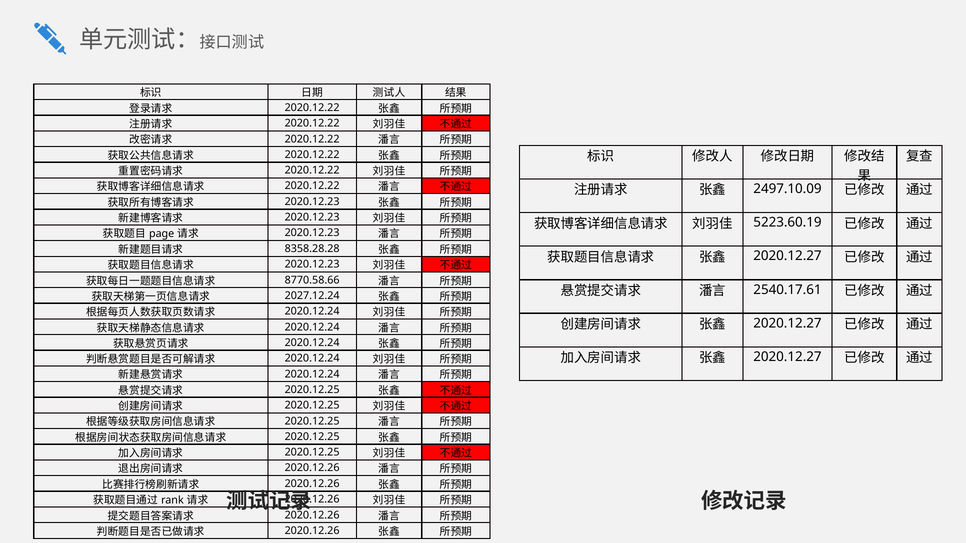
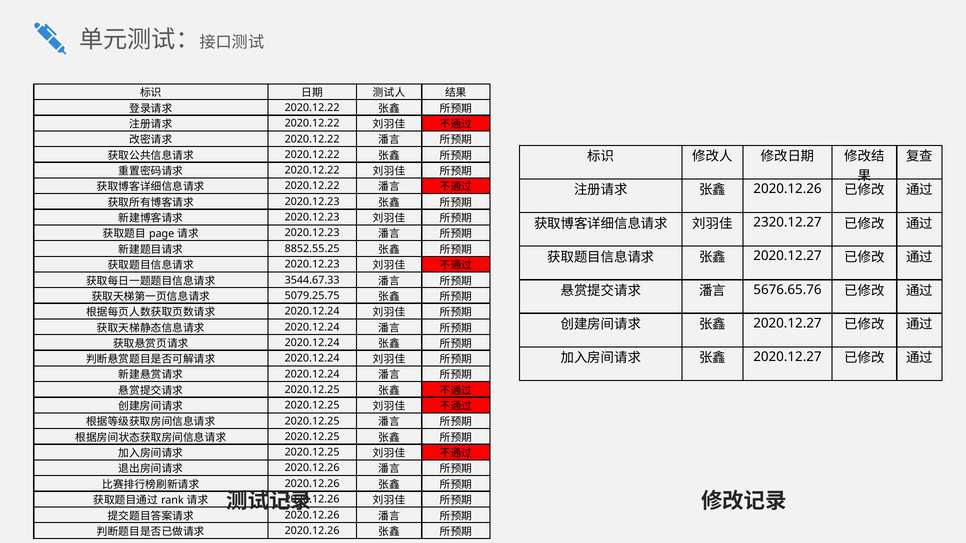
2497.10.09: 2497.10.09 -> 2020.12.26 (787, 189)
5223.60.19: 5223.60.19 -> 2320.12.27 (787, 223)
8358.28.28: 8358.28.28 -> 8852.55.25 (312, 249)
8770.58.66: 8770.58.66 -> 3544.67.33 (312, 280)
2540.17.61: 2540.17.61 -> 5676.65.76 (787, 290)
2027.12.24: 2027.12.24 -> 5079.25.75 (312, 296)
